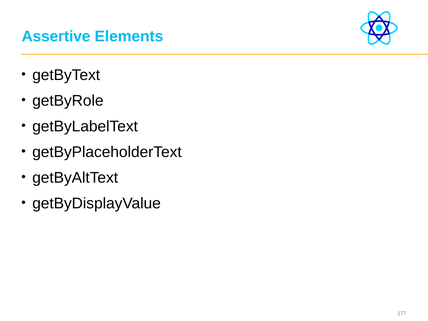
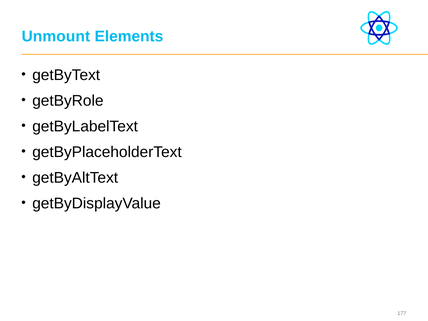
Assertive: Assertive -> Unmount (56, 37)
